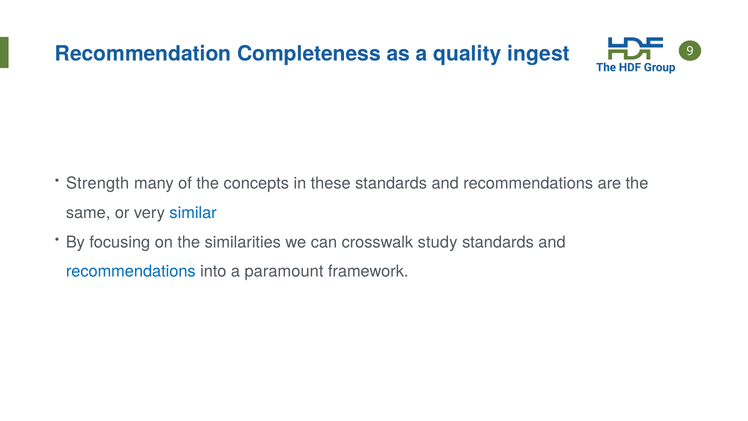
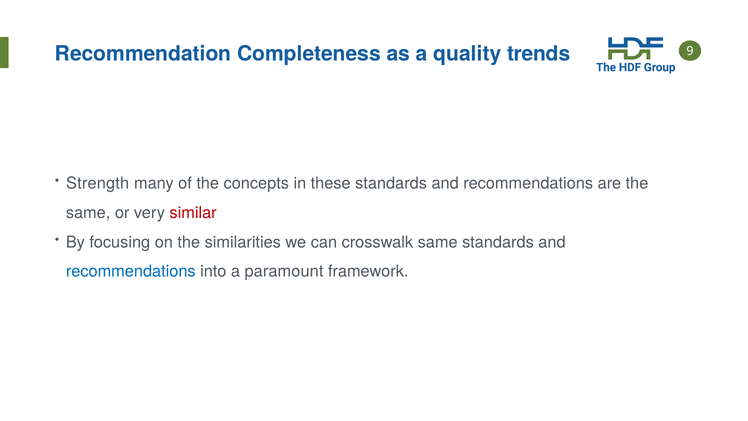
ingest: ingest -> trends (539, 54)
similar colour: blue -> red (193, 213)
crosswalk study: study -> same (438, 242)
